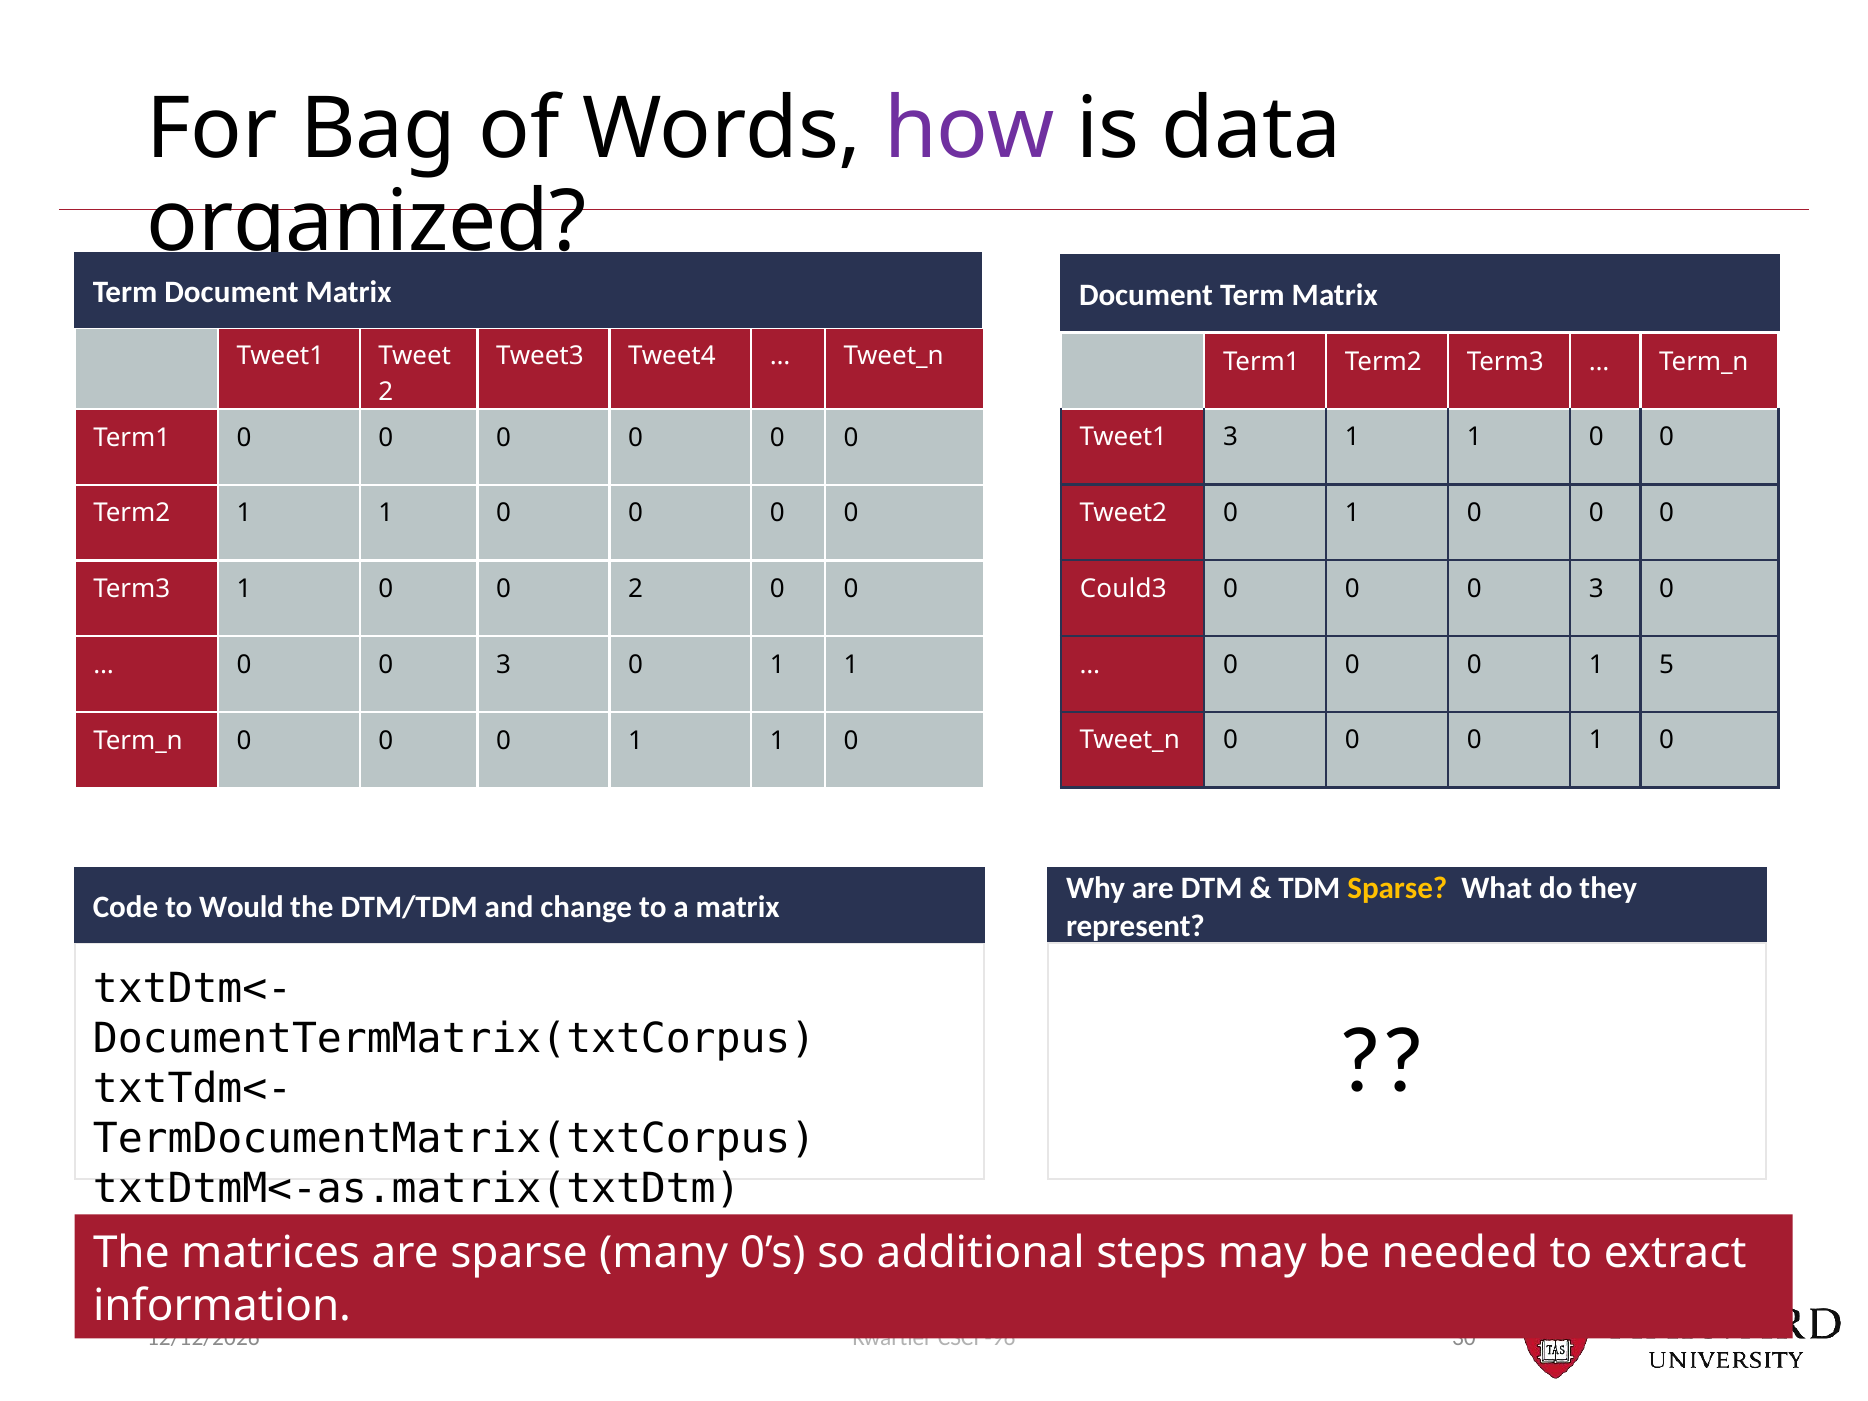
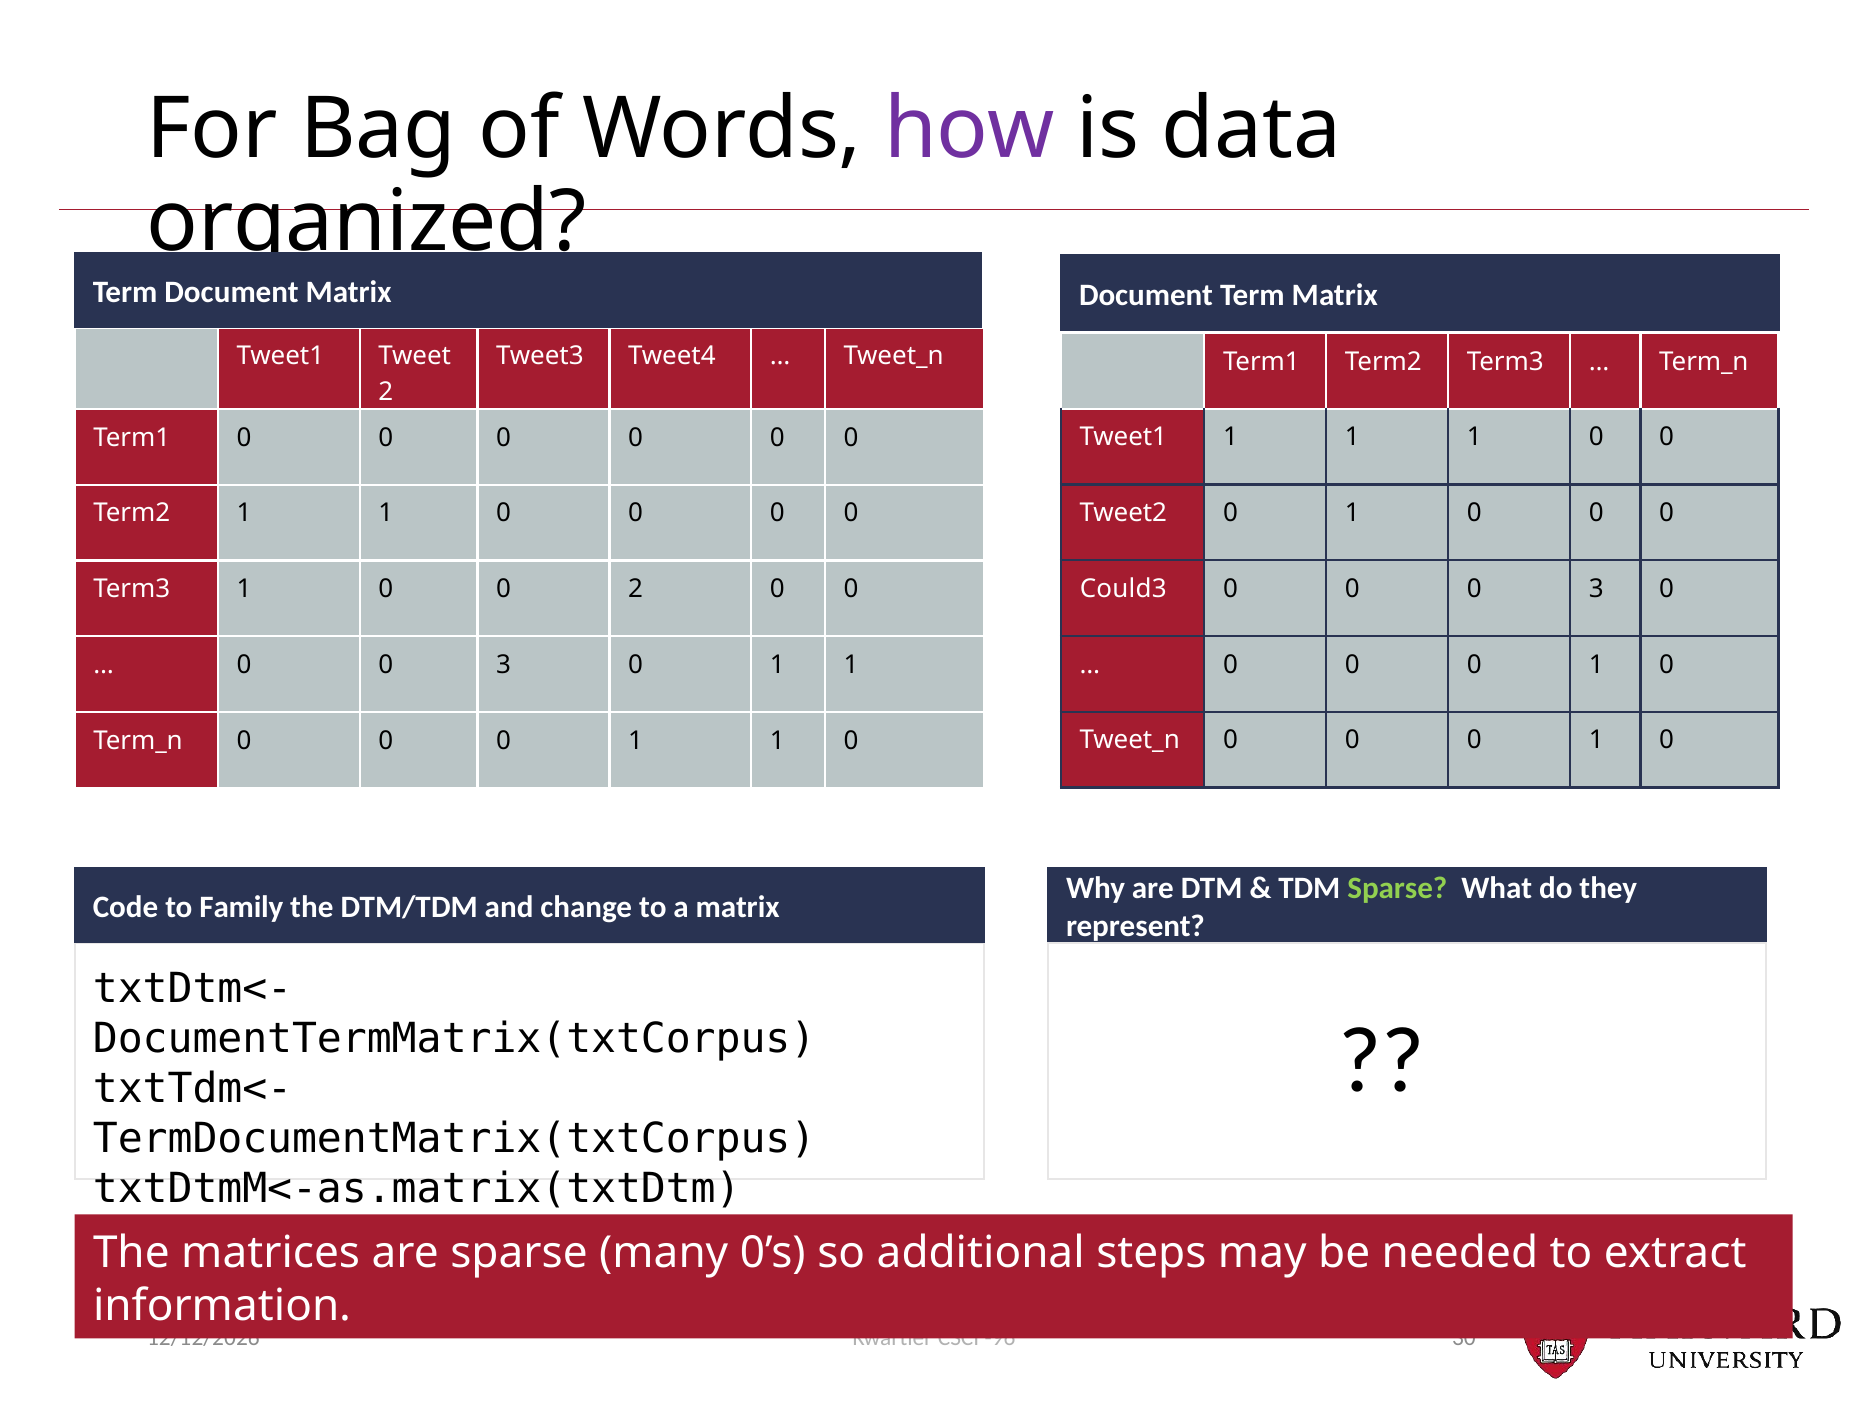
Tweet1 3: 3 -> 1 (1230, 437)
5: 5 -> 0 (1667, 665)
Sparse colour: yellow -> light green (1397, 889)
Would: Would -> Family (241, 907)
